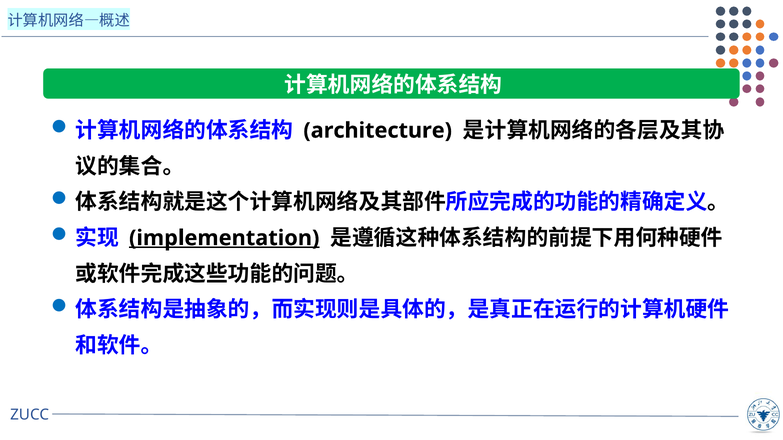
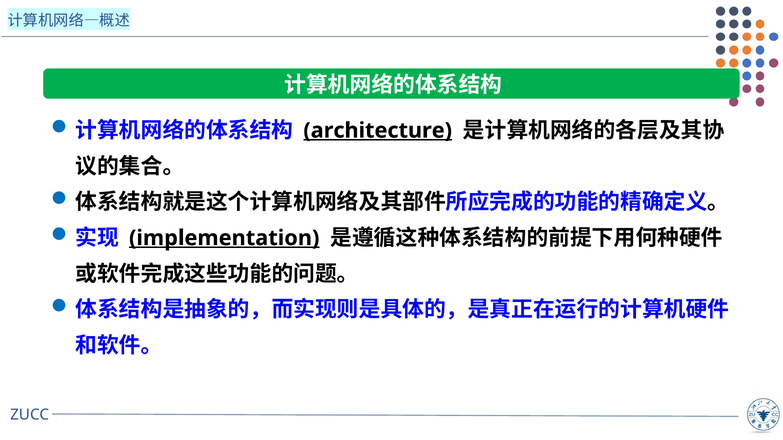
architecture underline: none -> present (378, 131)
